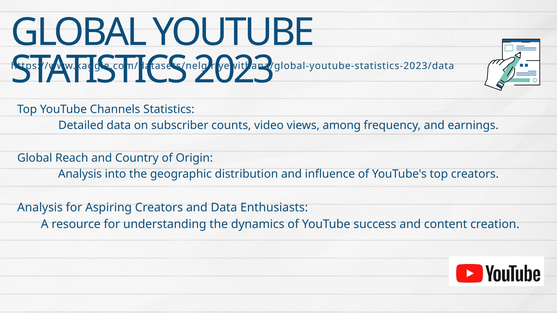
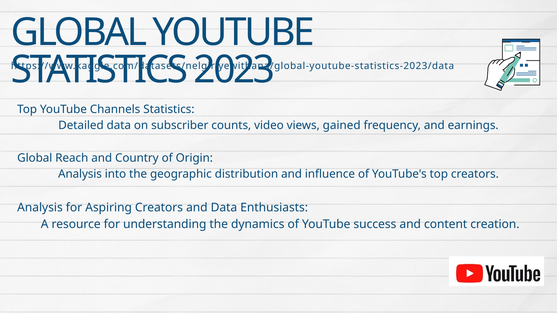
among: among -> gained (342, 126)
